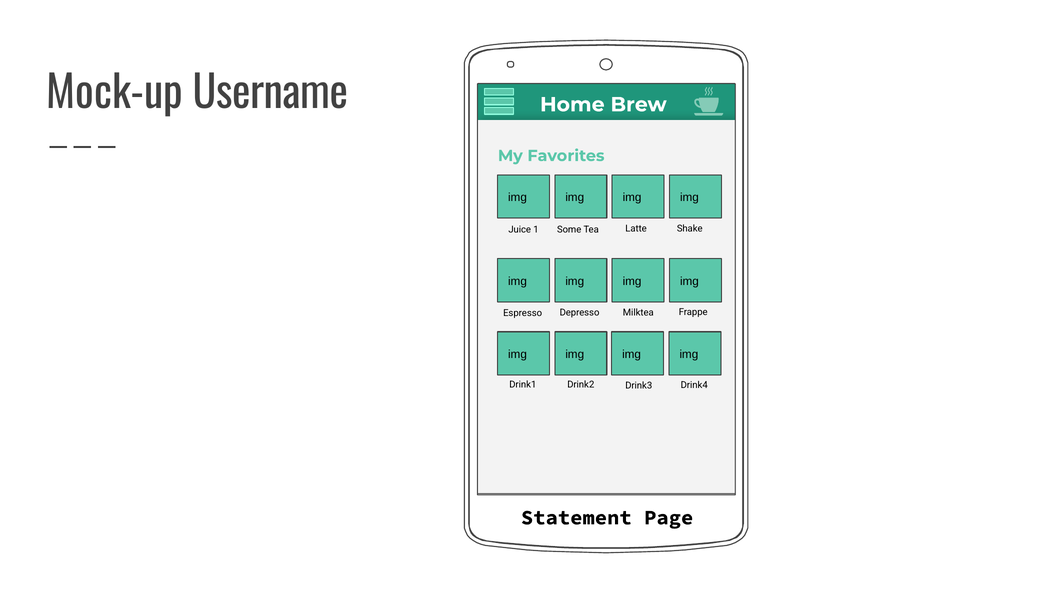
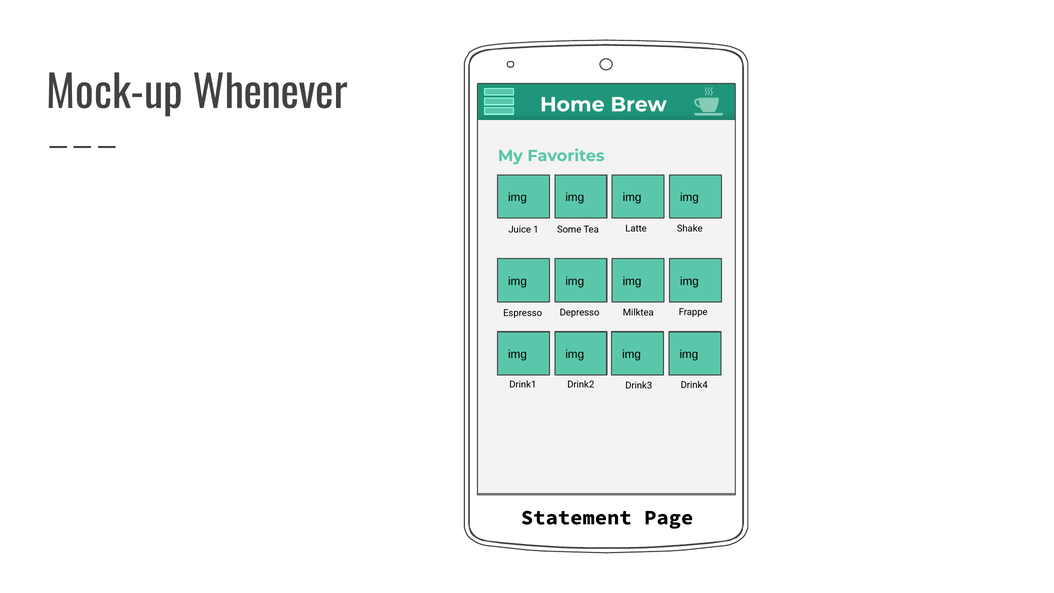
Username: Username -> Whenever (270, 94)
